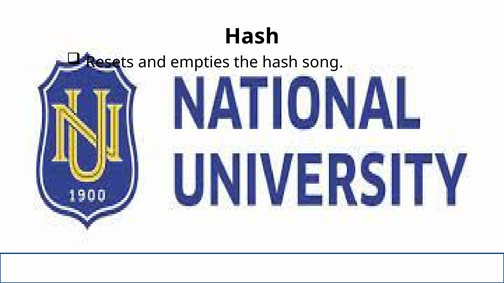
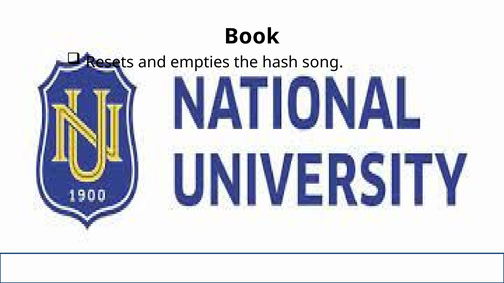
Hash: Hash -> Book (252, 36)
